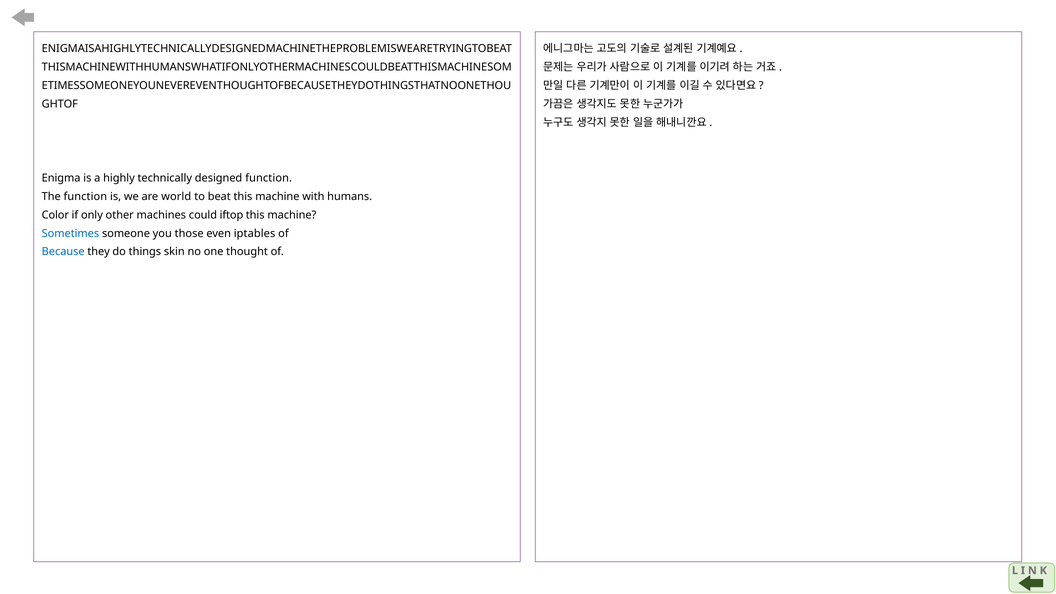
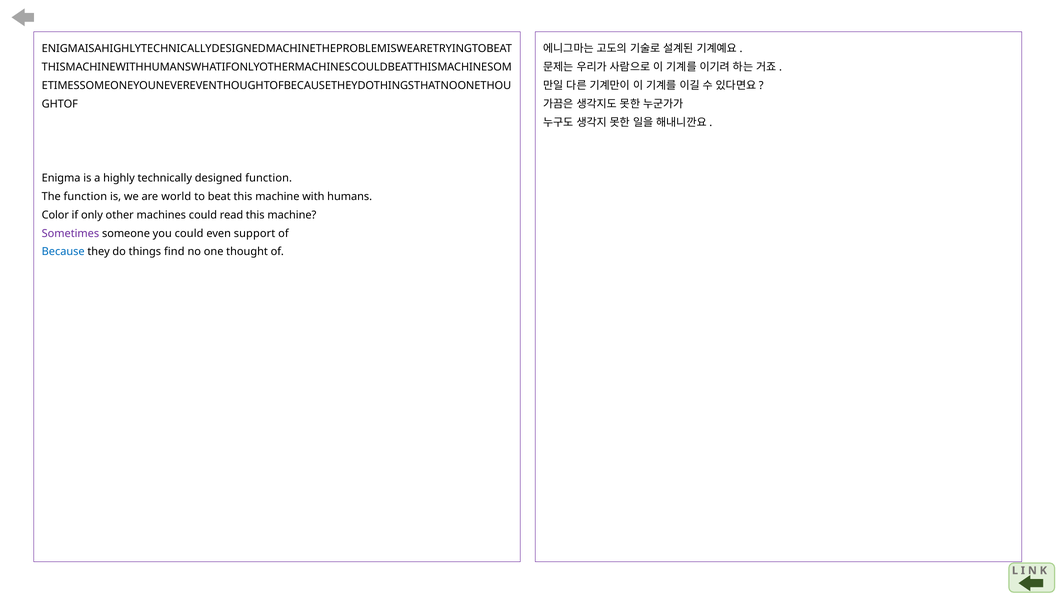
iftop: iftop -> read (231, 215)
Sometimes colour: blue -> purple (70, 233)
you those: those -> could (189, 233)
iptables: iptables -> support (255, 233)
skin: skin -> find (174, 252)
